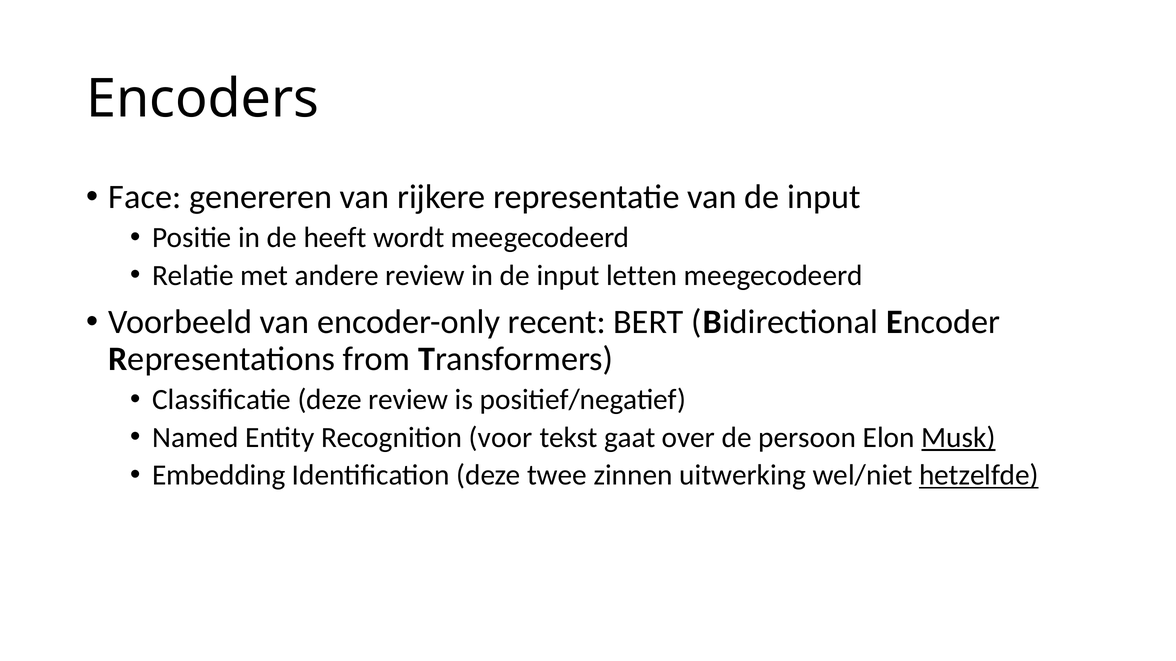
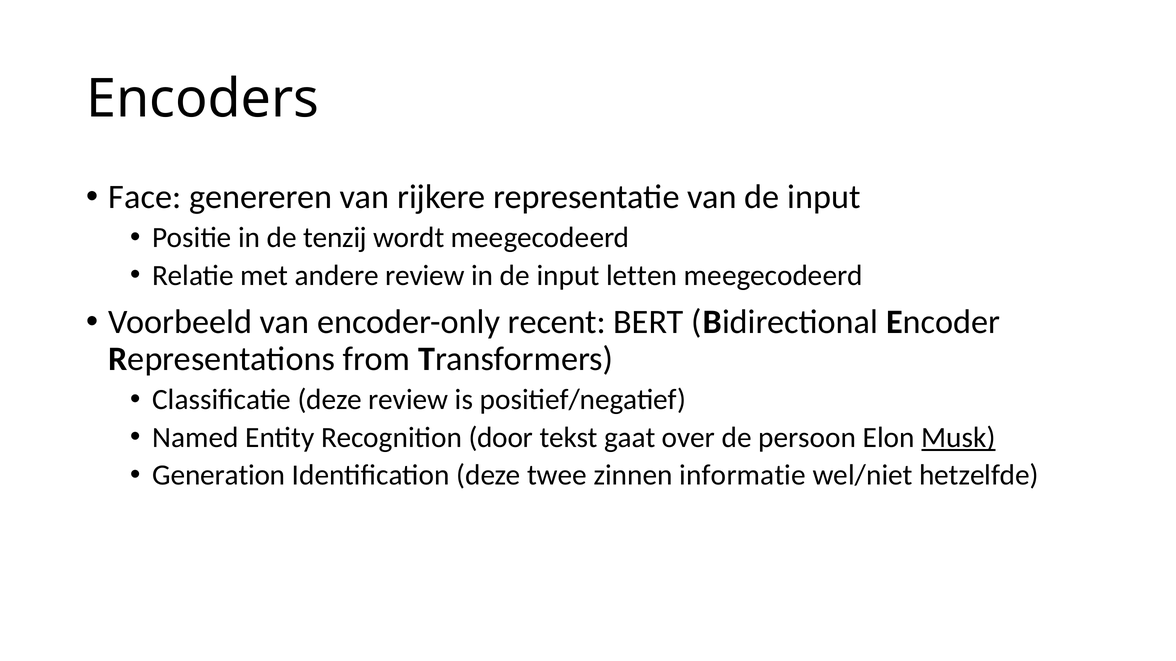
heeft: heeft -> tenzij (335, 238)
voor: voor -> door (501, 437)
Embedding: Embedding -> Generation (219, 475)
uitwerking: uitwerking -> informatie (743, 475)
hetzelfde underline: present -> none (979, 475)
